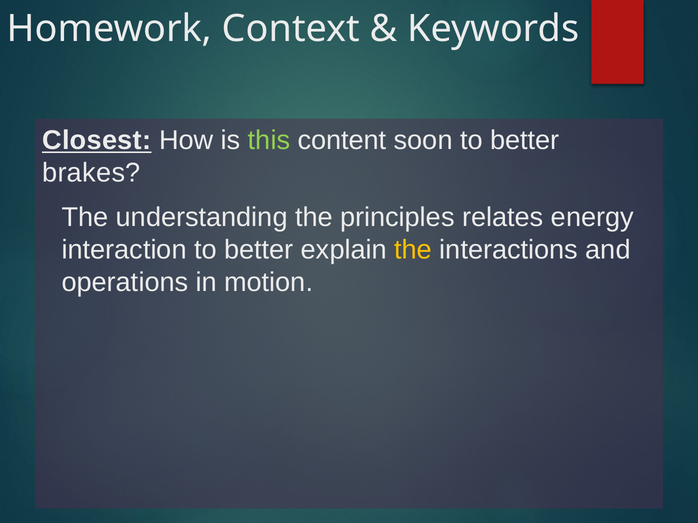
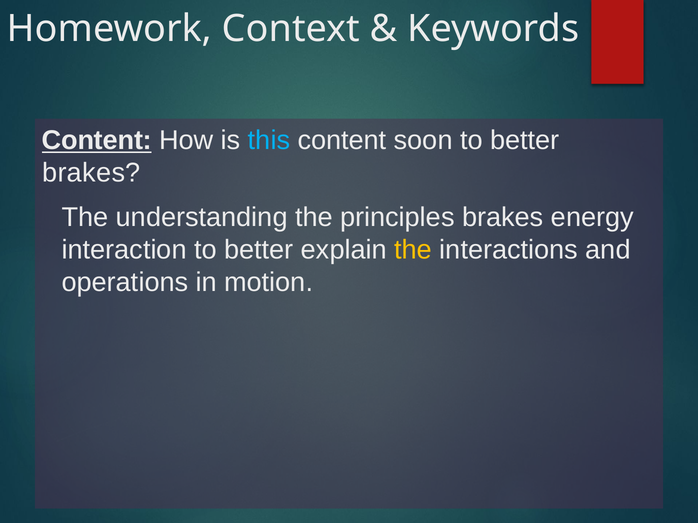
Closest: Closest -> Content (97, 141)
this colour: light green -> light blue (269, 141)
principles relates: relates -> brakes (503, 217)
